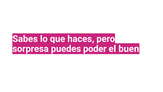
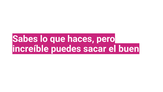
sorpresa: sorpresa -> increíble (30, 49)
poder: poder -> sacar (95, 49)
